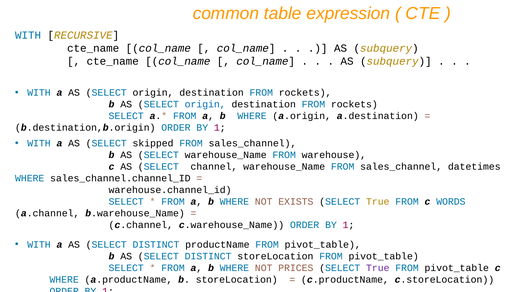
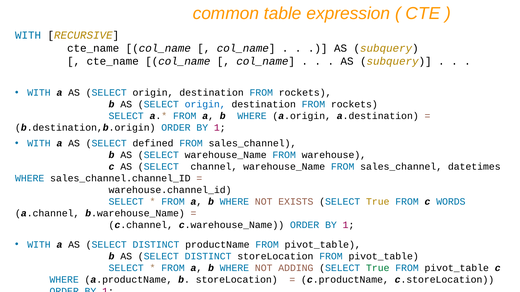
skipped: skipped -> defined (153, 144)
PRICES: PRICES -> ADDING (296, 268)
True colour: purple -> green (378, 268)
